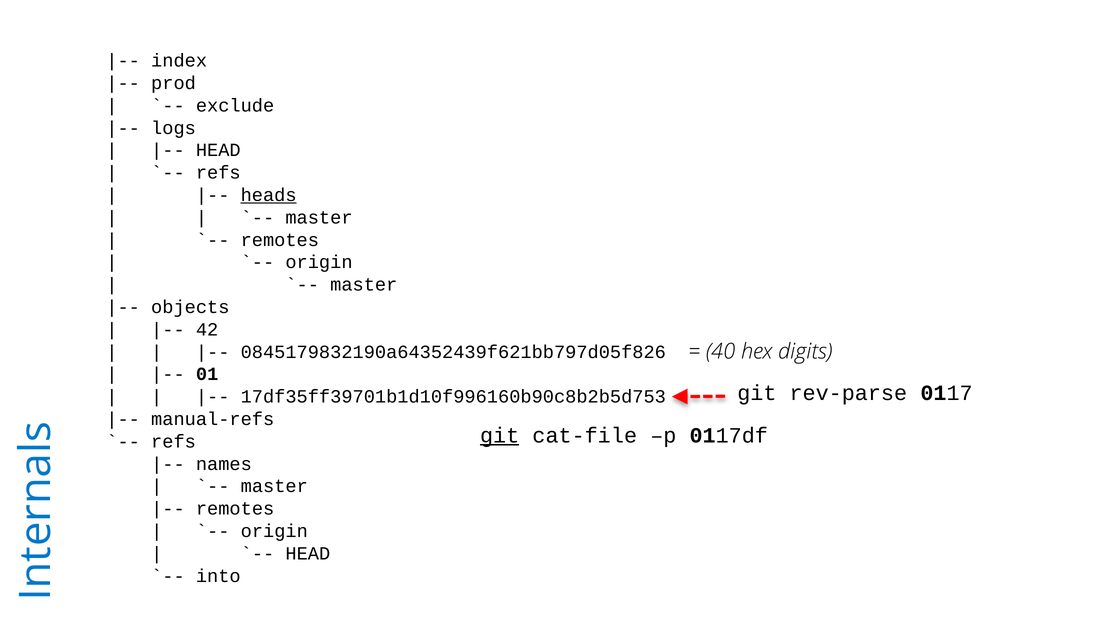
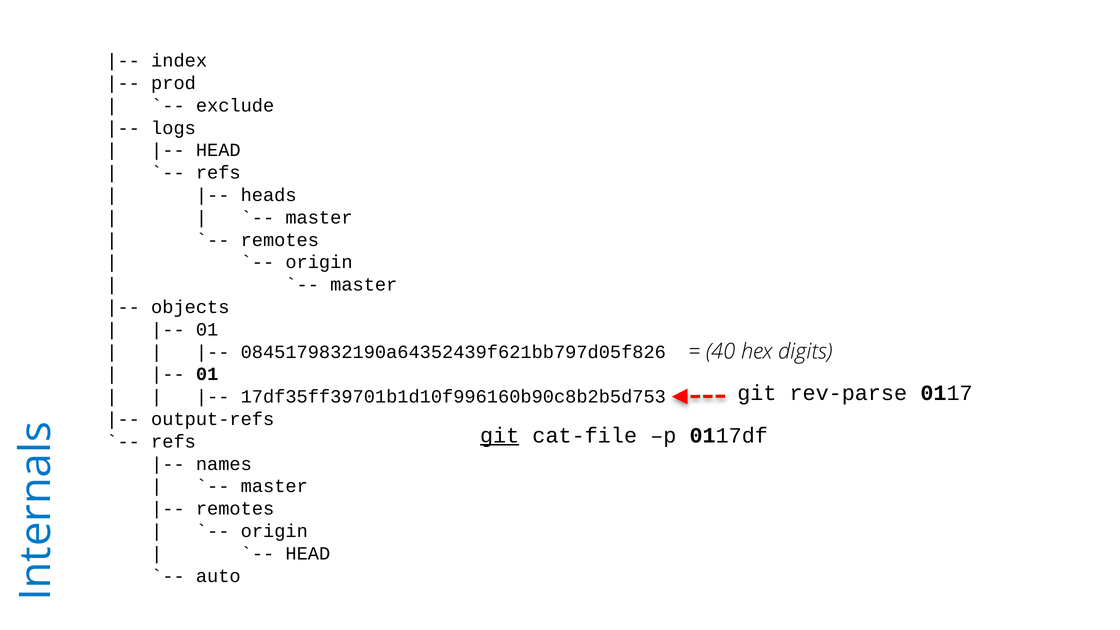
heads underline: present -> none (269, 195)
42: 42 -> 01 (207, 330)
manual-refs: manual-refs -> output-refs (213, 419)
into: into -> auto (218, 576)
